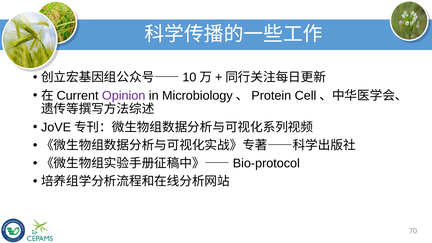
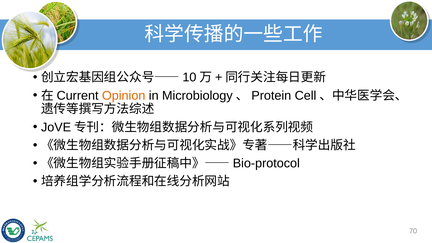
Opinion colour: purple -> orange (124, 96)
